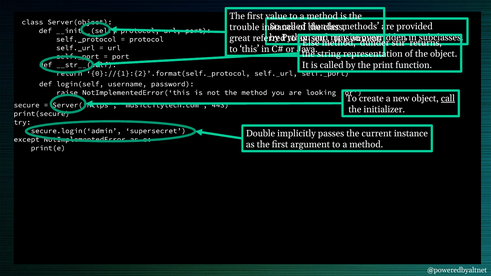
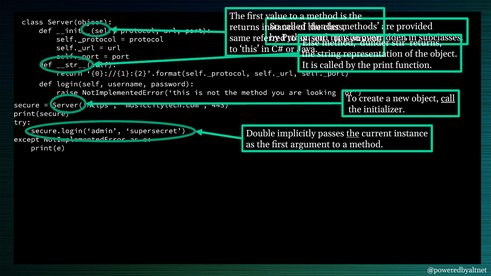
trouble: trouble -> returns (244, 27)
great: great -> same (240, 38)
the underline: none -> present (353, 134)
